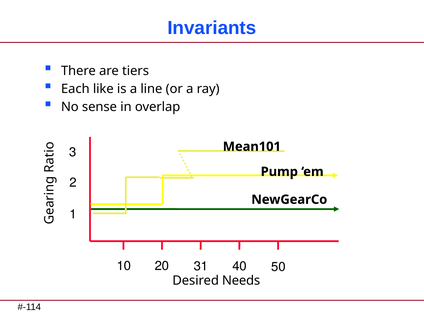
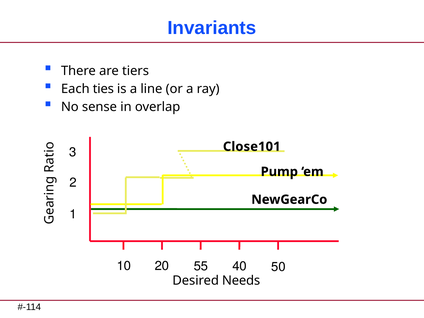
like: like -> ties (103, 89)
Mean101: Mean101 -> Close101 (252, 147)
31: 31 -> 55 (201, 266)
